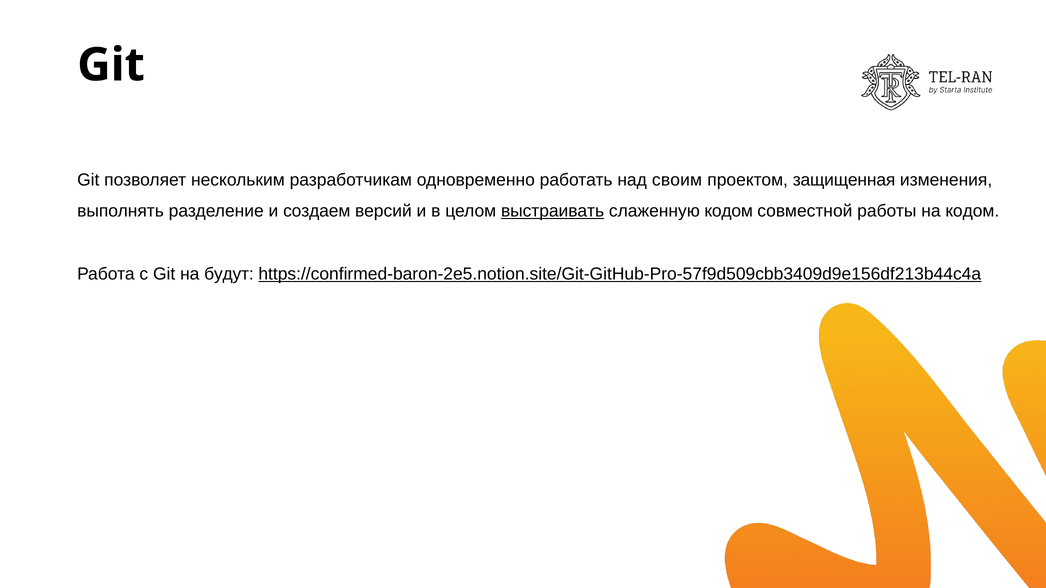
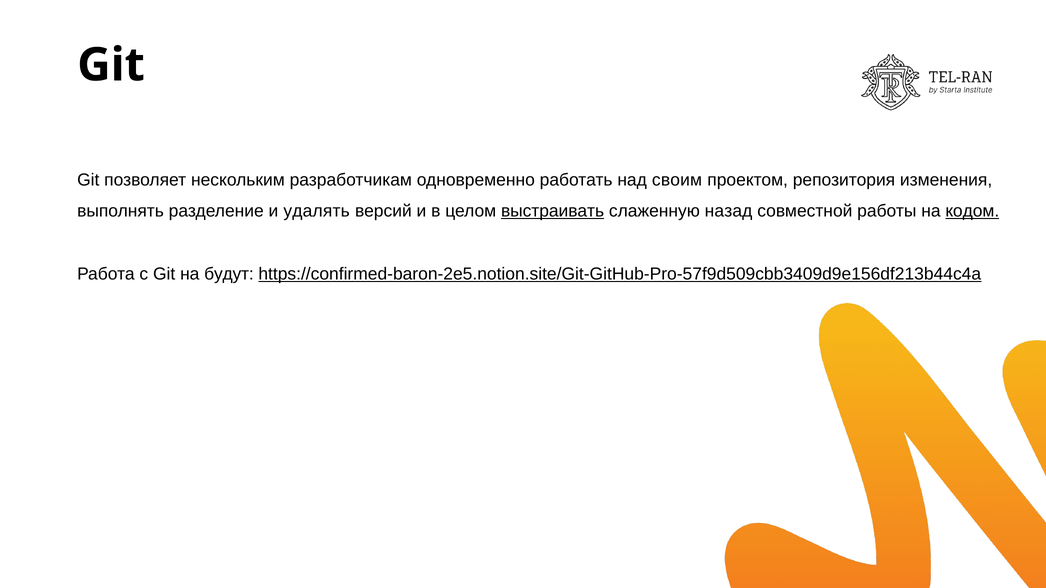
защищенная: защищенная -> репозитория (844, 180)
создаем: создаем -> удалять (317, 211)
слаженную кодом: кодом -> назад (729, 211)
кодом underline: none -> present (972, 211)
